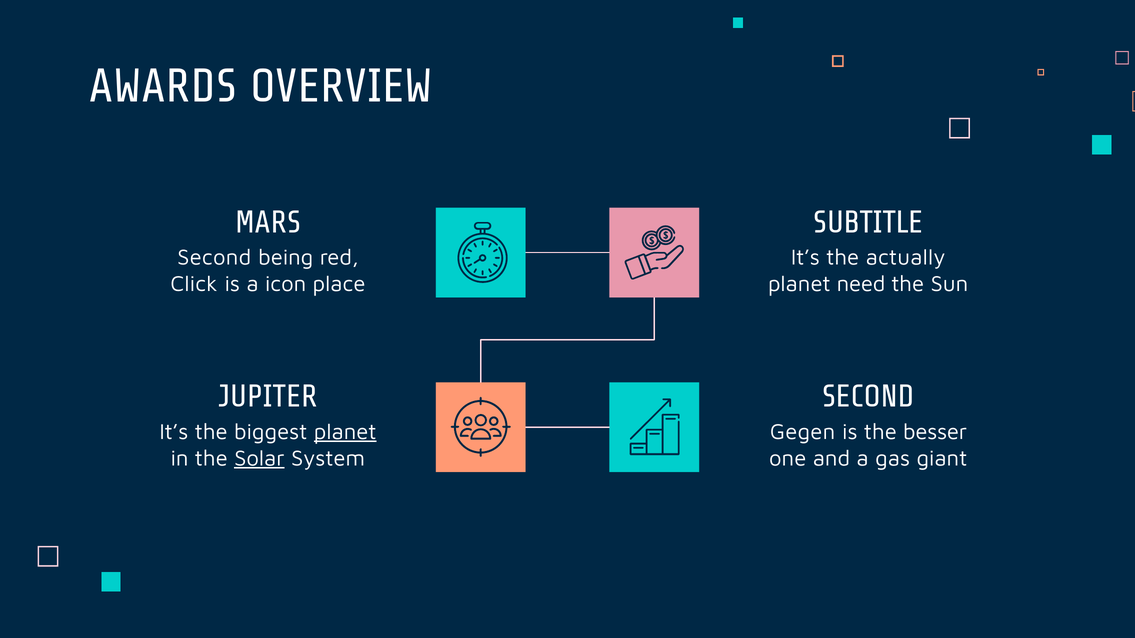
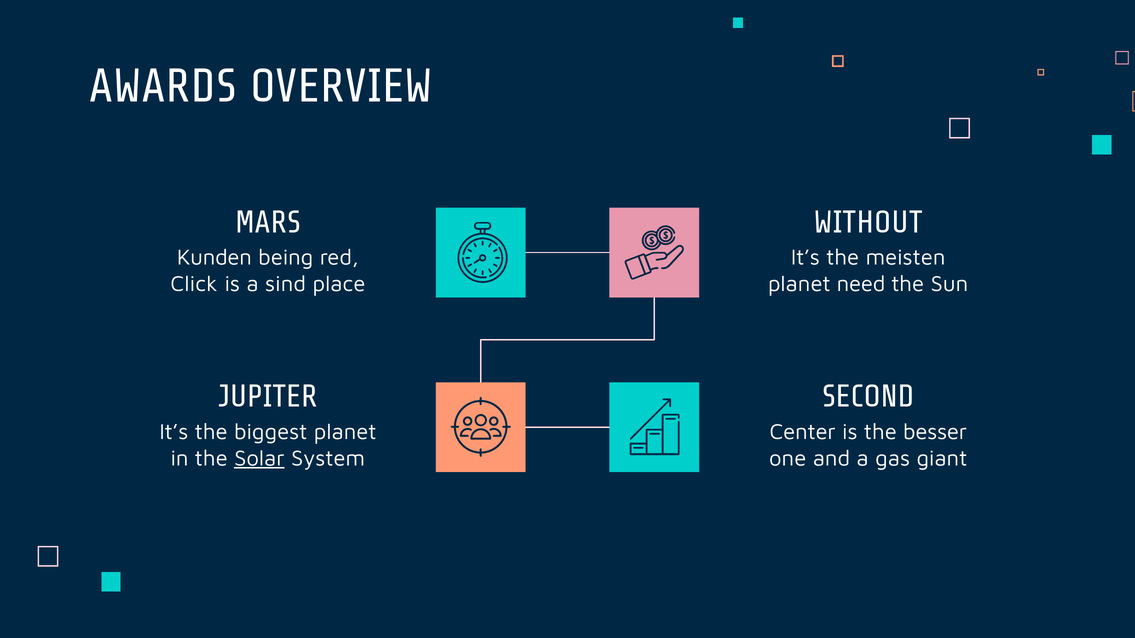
SUBTITLE: SUBTITLE -> WITHOUT (868, 222)
Second: Second -> Kunden (214, 258)
actually: actually -> meisten (906, 258)
icon: icon -> sind (286, 284)
planet underline: present -> none (345, 432)
Gegen: Gegen -> Center (803, 432)
